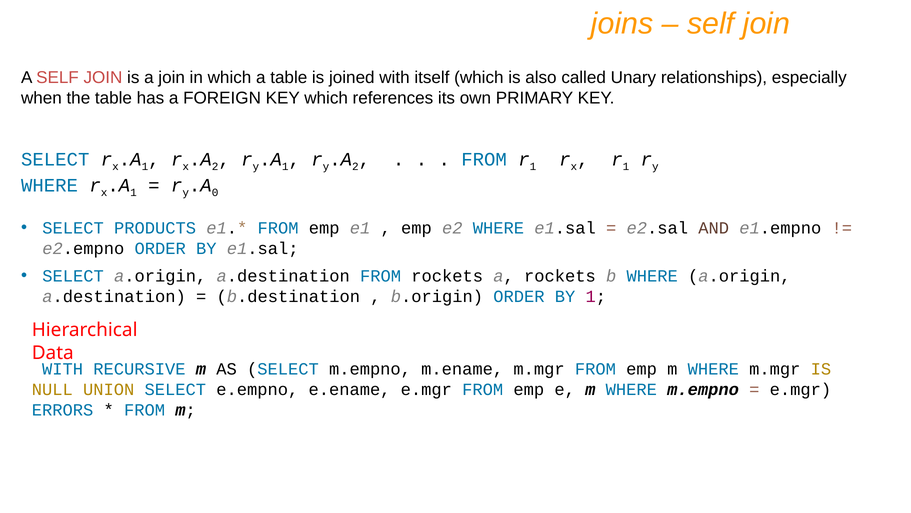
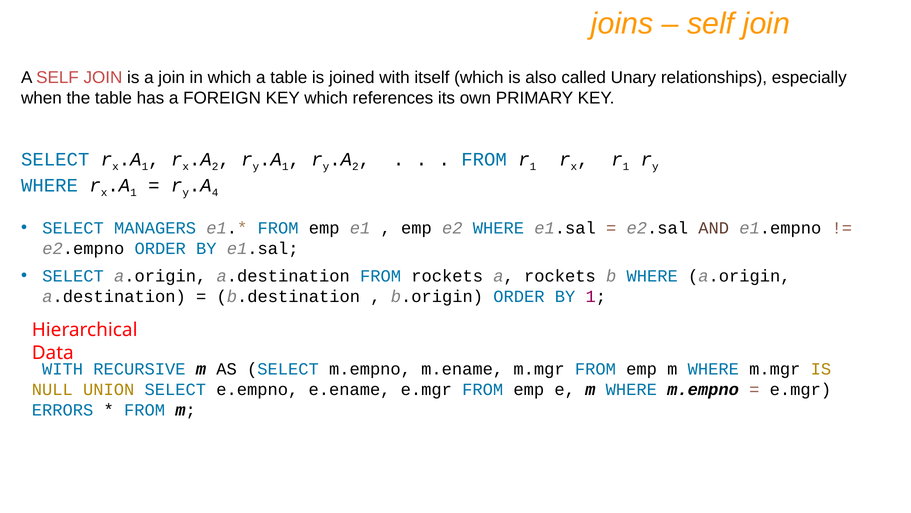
0: 0 -> 4 (215, 193)
PRODUCTS: PRODUCTS -> MANAGERS (155, 228)
